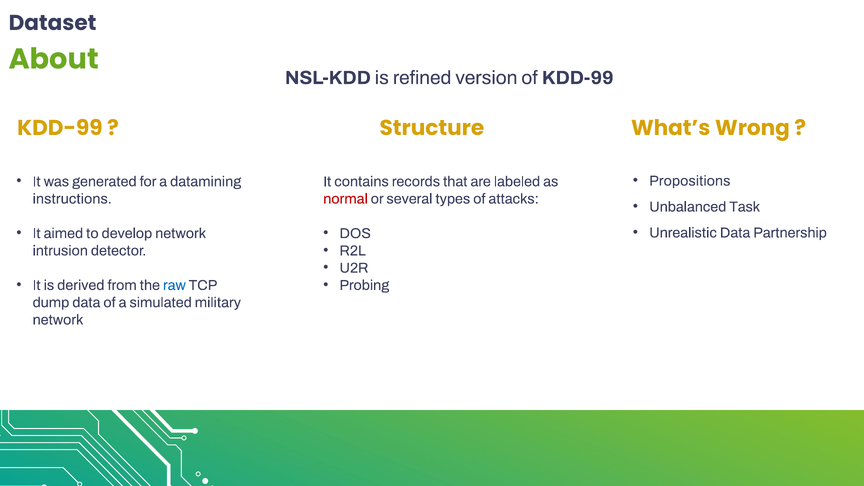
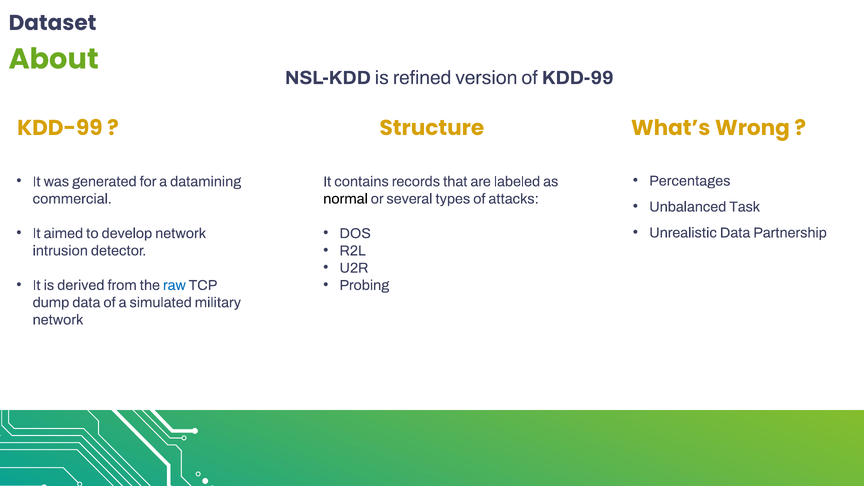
Propositions: Propositions -> Percentages (690, 181)
instructions: instructions -> commercial (72, 199)
normal colour: red -> black (346, 199)
